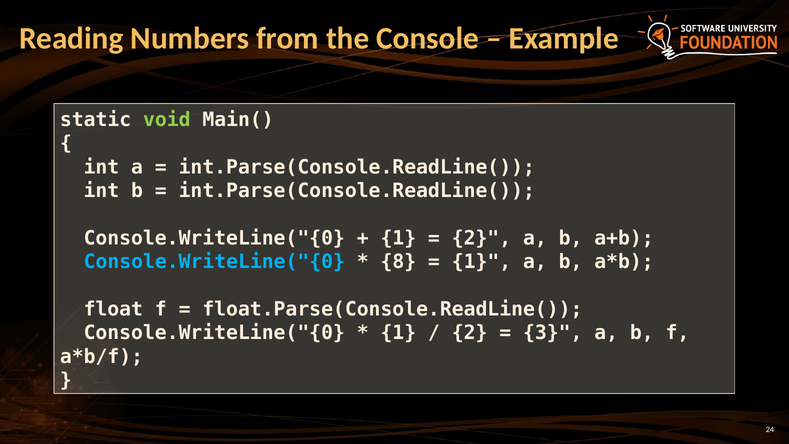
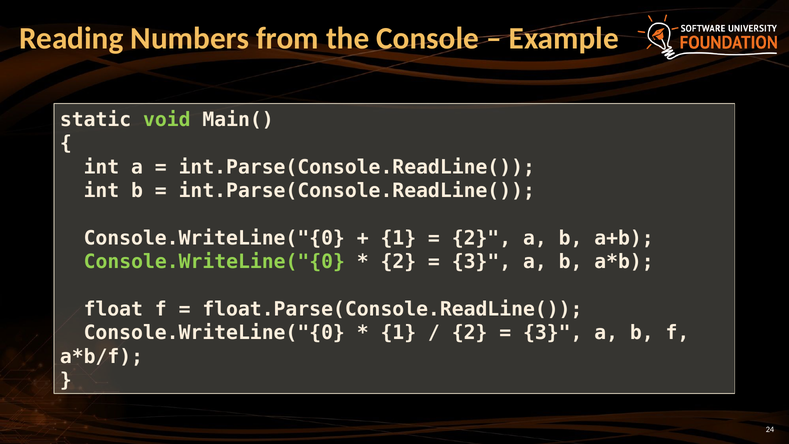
Console.WriteLine("{0 colour: light blue -> light green (214, 262)
8: 8 -> 2 (398, 262)
1: 1 -> 3 (481, 262)
